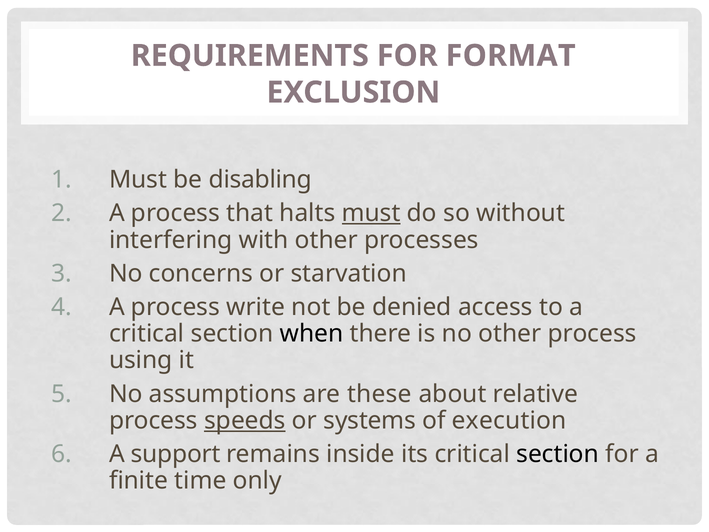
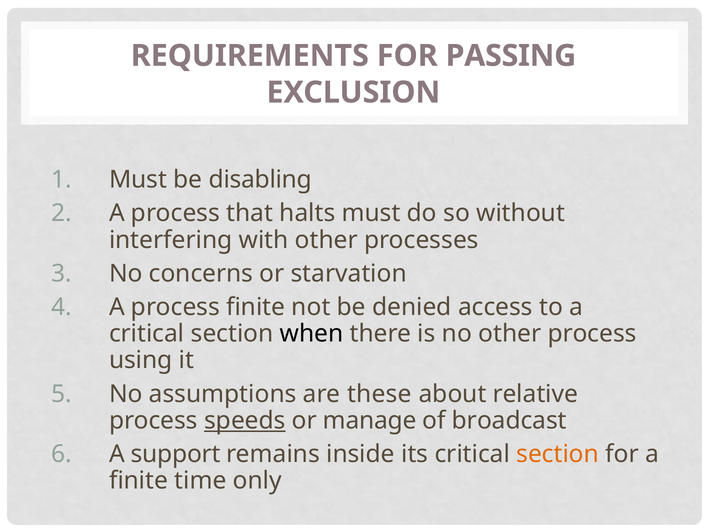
FORMAT: FORMAT -> PASSING (511, 56)
must underline: present -> none (371, 213)
process write: write -> finite (256, 307)
systems: systems -> manage (370, 420)
execution: execution -> broadcast (509, 420)
section colour: black -> orange (558, 454)
